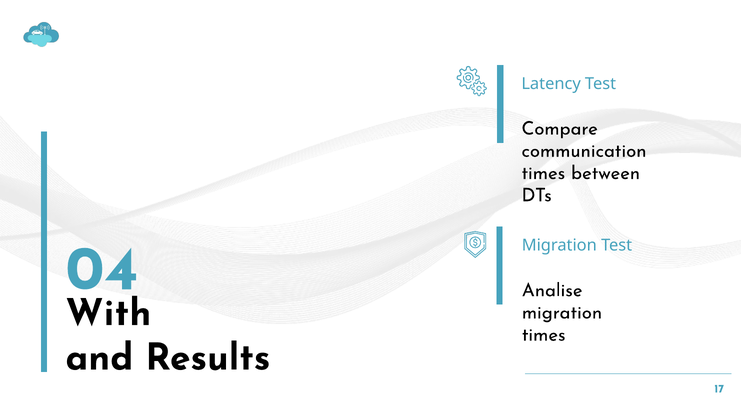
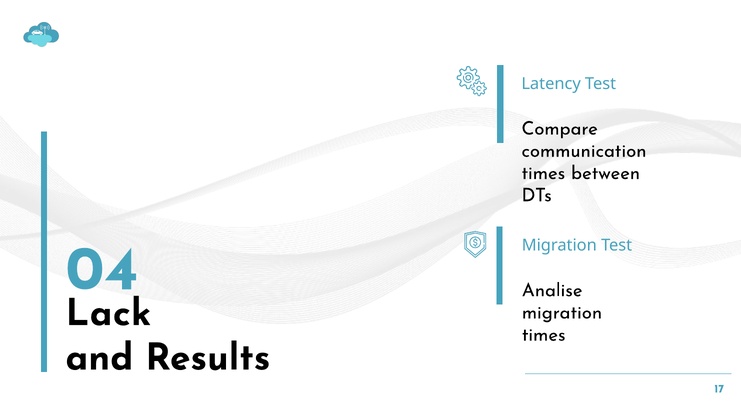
With: With -> Lack (108, 313)
